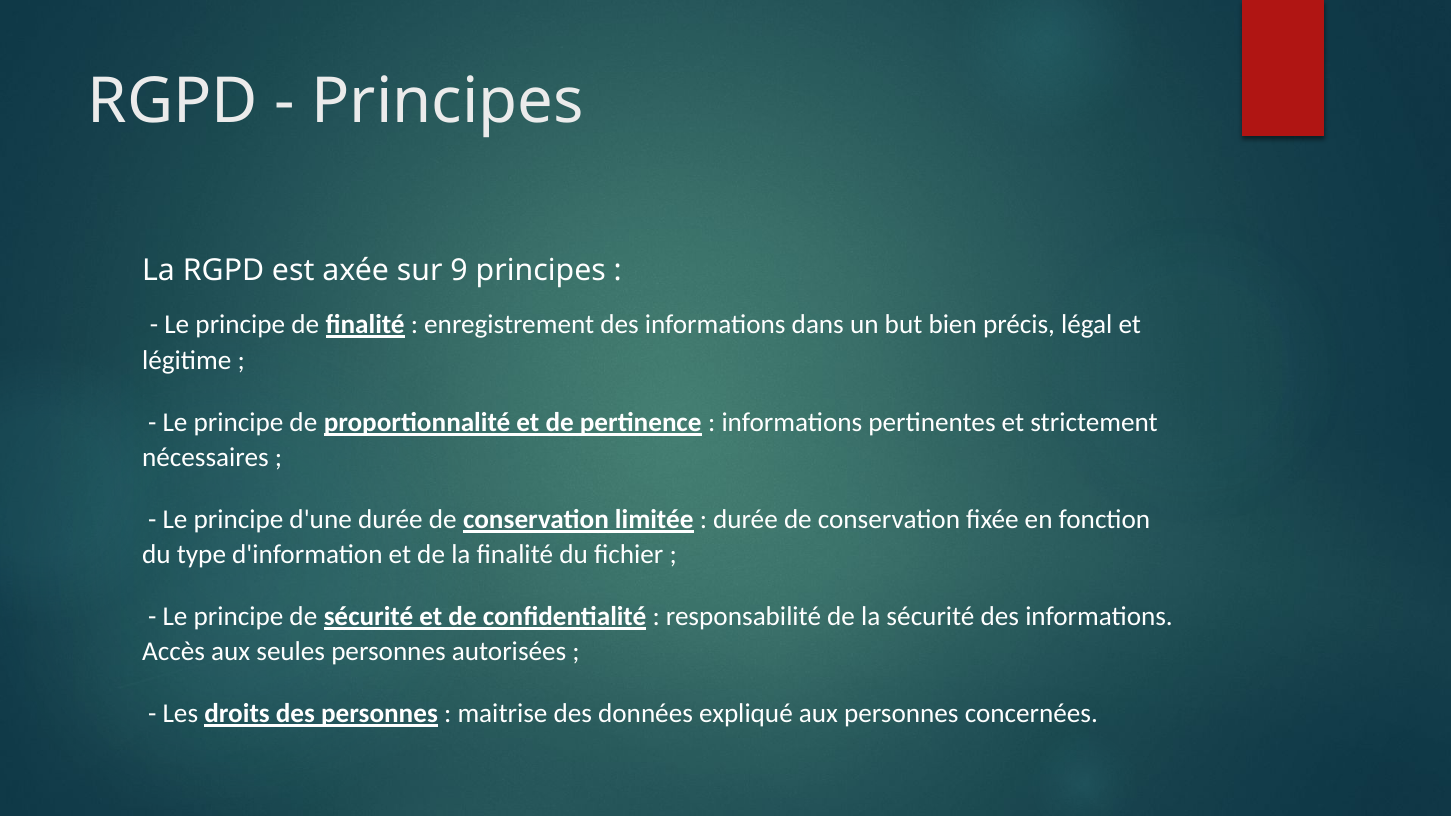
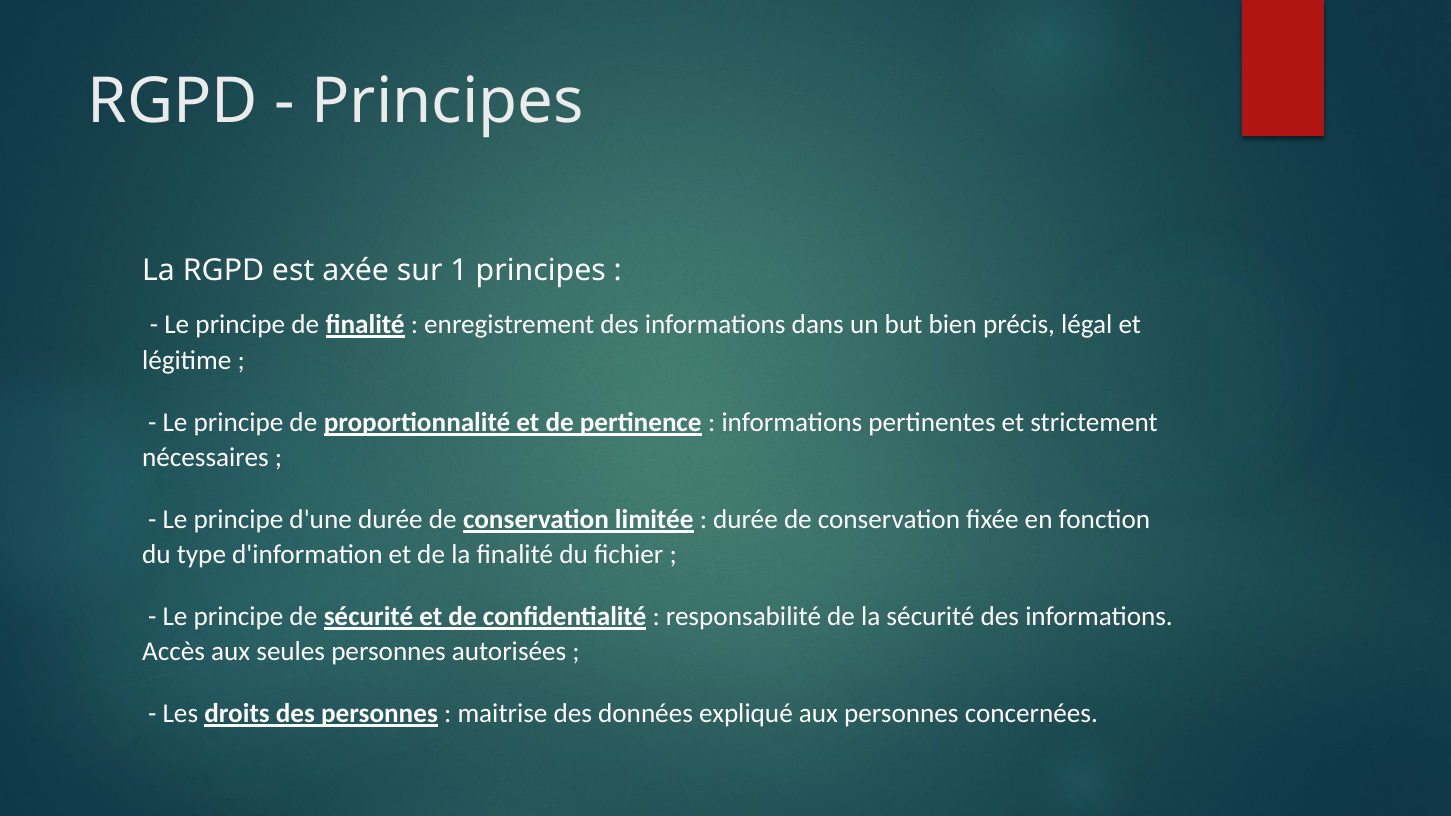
9: 9 -> 1 (459, 270)
